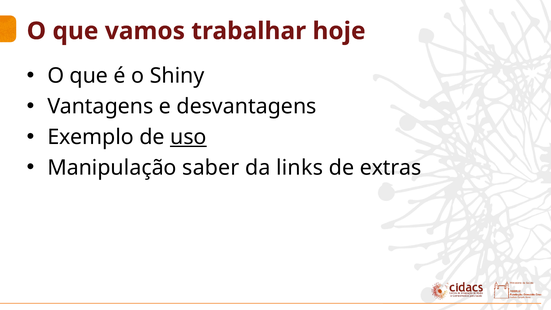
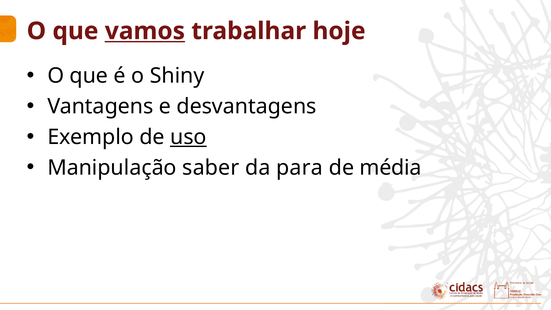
vamos underline: none -> present (145, 31)
links: links -> para (300, 168)
extras: extras -> média (391, 168)
